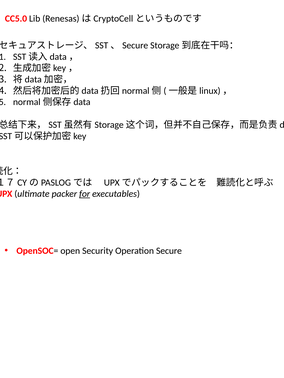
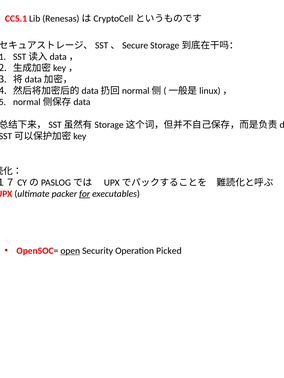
CC5.0: CC5.0 -> CC5.1 (16, 19)
open underline: none -> present (70, 251)
Secure: Secure -> Picked (169, 251)
